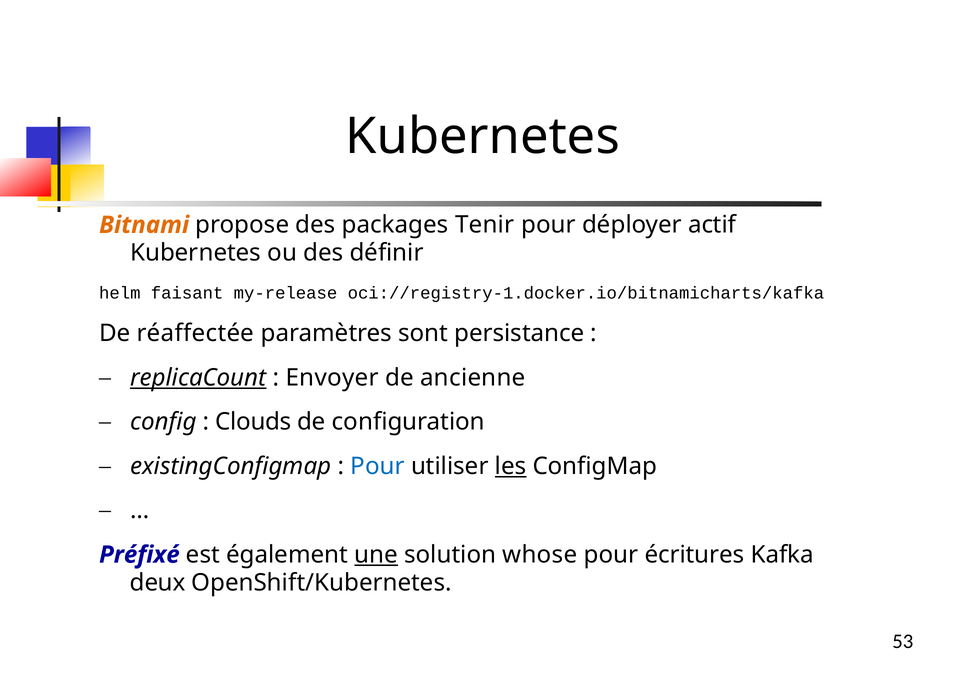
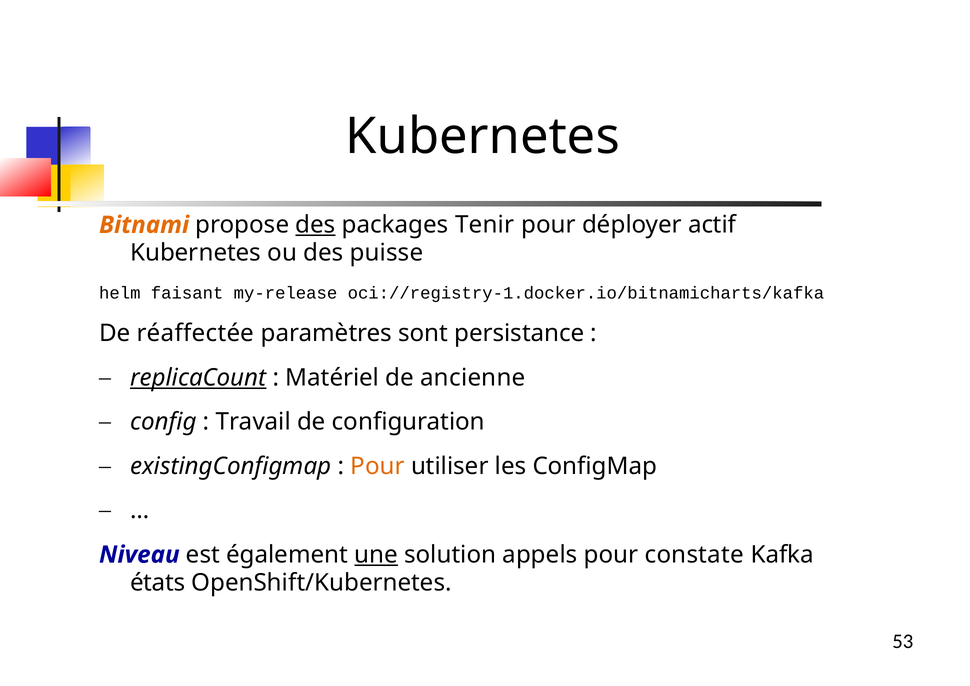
des underline: none -> present (316, 225)
définir: définir -> puisse (386, 253)
Envoyer: Envoyer -> Matériel (332, 378)
Clouds: Clouds -> Travail (253, 422)
Pour colour: blue -> orange (378, 466)
les underline: present -> none (511, 466)
Préfixé: Préfixé -> Niveau (139, 555)
whose: whose -> appels (540, 555)
écritures: écritures -> constate (694, 555)
deux: deux -> états (158, 582)
